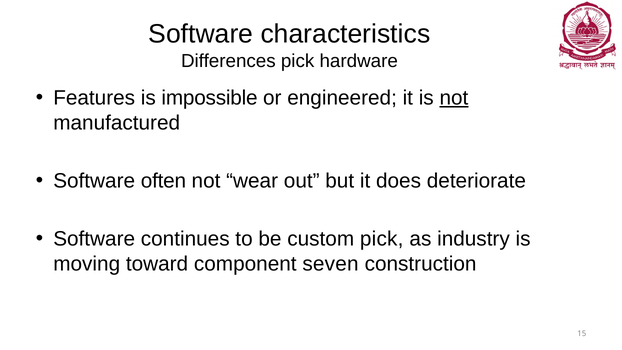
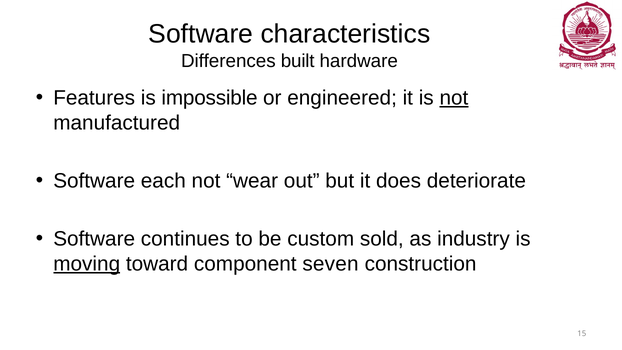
Differences pick: pick -> built (298, 61)
often: often -> each (163, 181)
custom pick: pick -> sold (382, 239)
moving underline: none -> present (87, 264)
